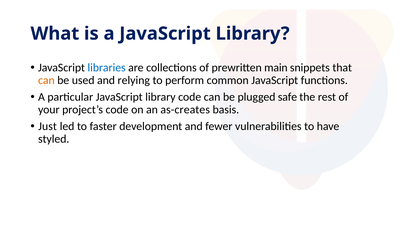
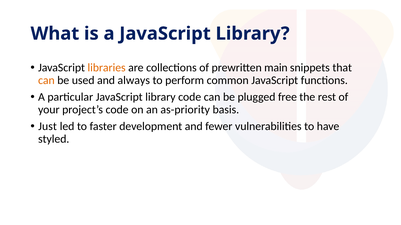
libraries colour: blue -> orange (107, 68)
relying: relying -> always (134, 80)
safe: safe -> free (287, 97)
as-creates: as-creates -> as-priority (185, 110)
